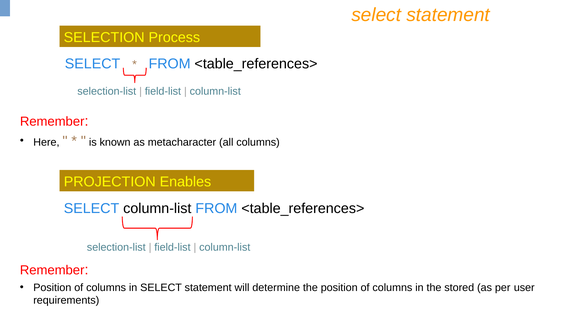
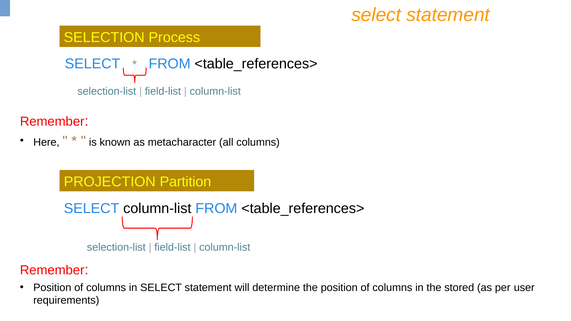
Enables: Enables -> Partition (185, 182)
